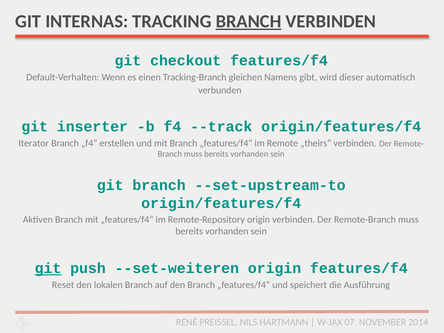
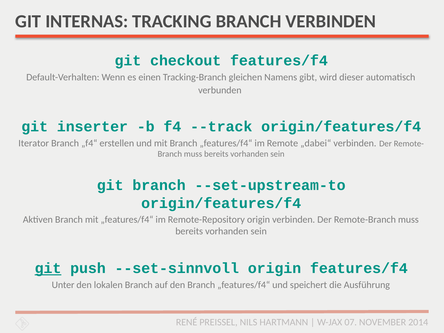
BRANCH underline: present -> none (249, 21)
„theirs“: „theirs“ -> „dabei“ (316, 143)
--set-weiteren: --set-weiteren -> --set-sinnvoll (177, 268)
Reset: Reset -> Unter (63, 285)
